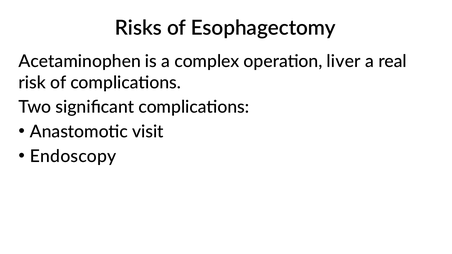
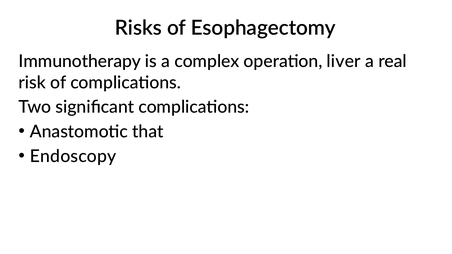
Acetaminophen: Acetaminophen -> Immunotherapy (80, 62)
visit: visit -> that (148, 132)
